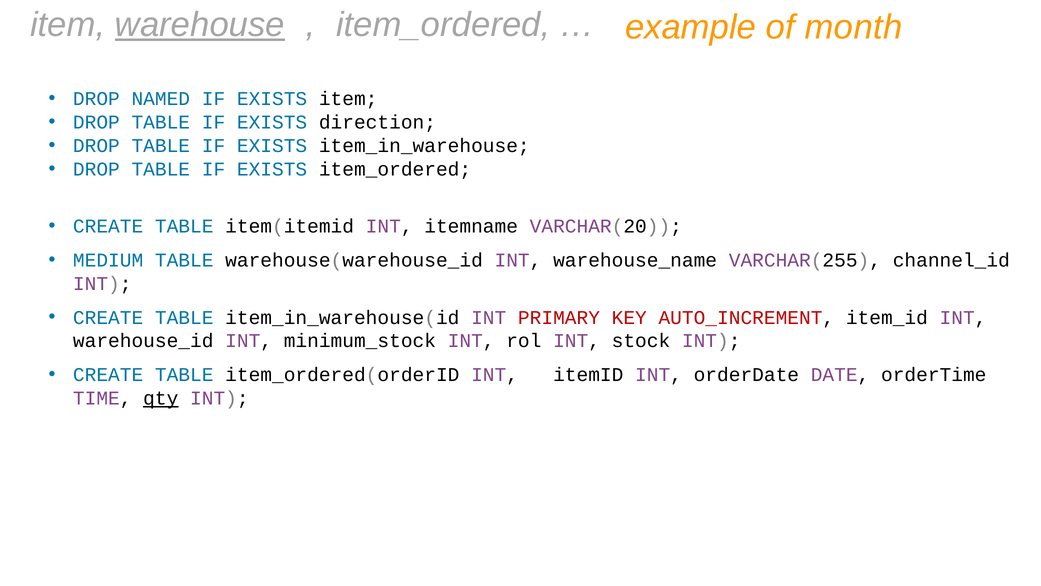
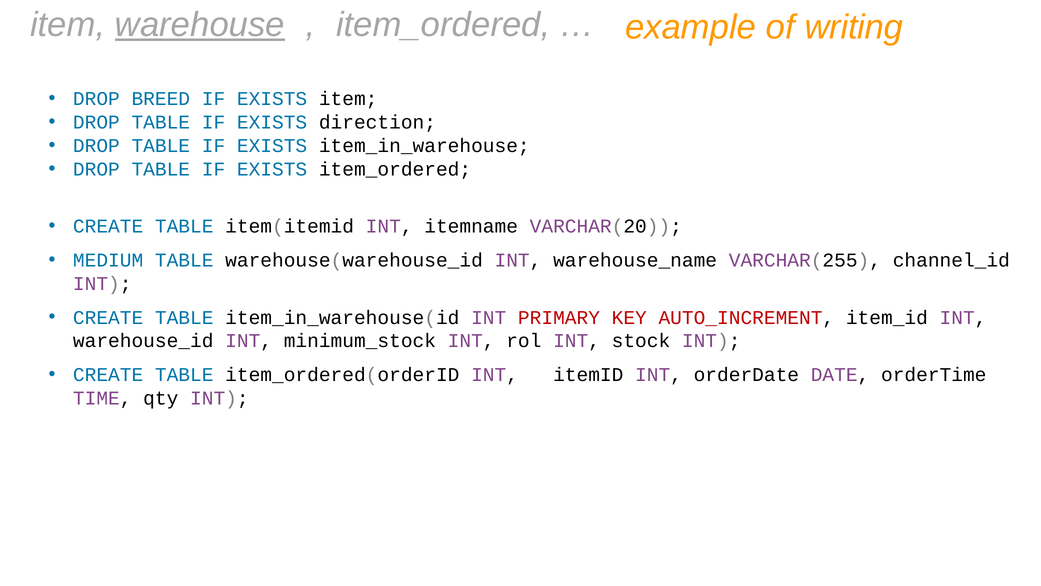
month: month -> writing (854, 27)
NAMED: NAMED -> BREED (161, 99)
qty underline: present -> none (161, 398)
